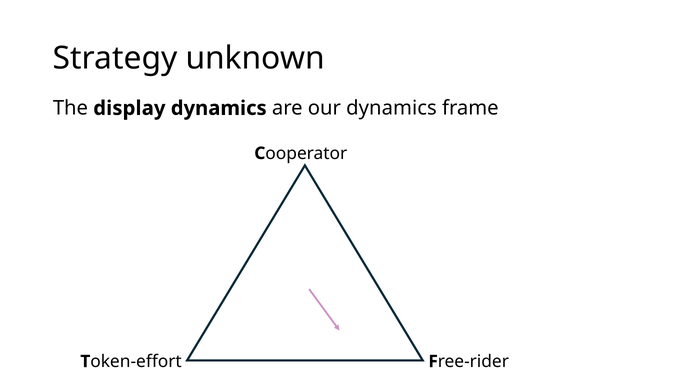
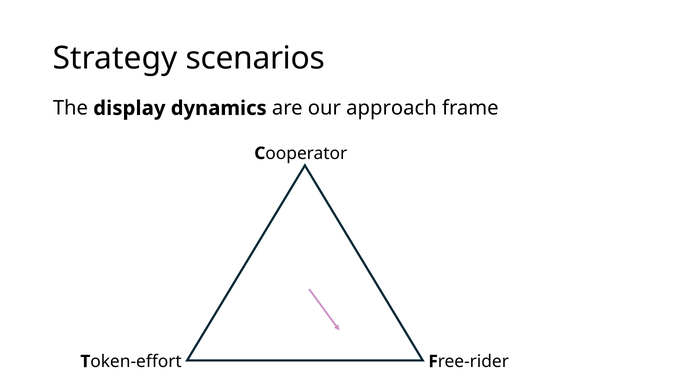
unknown: unknown -> scenarios (255, 58)
our dynamics: dynamics -> approach (391, 108)
